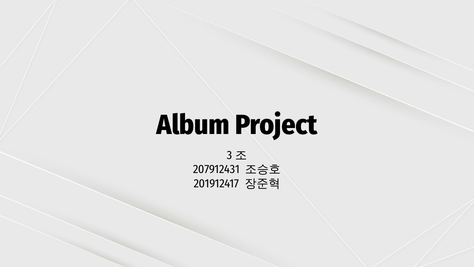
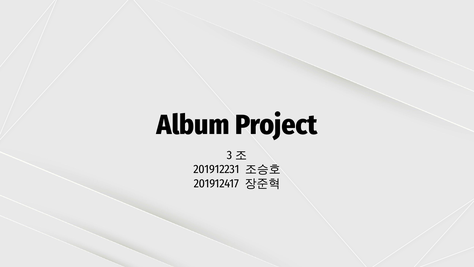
207912431: 207912431 -> 201912231 (216, 169)
